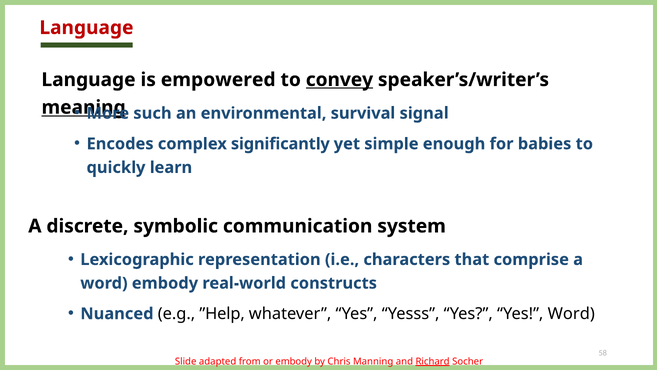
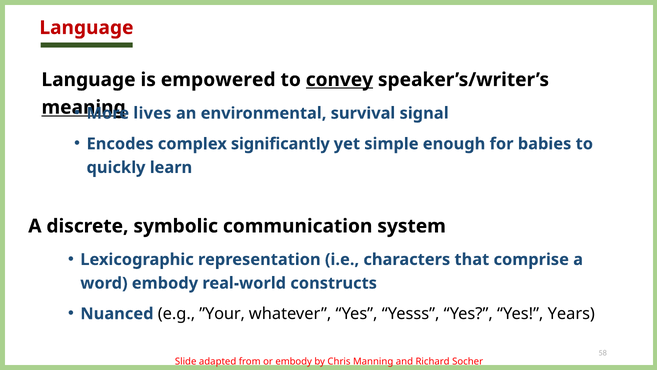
such: such -> lives (152, 113)
”Help: ”Help -> ”Your (222, 313)
Yes Word: Word -> Years (571, 313)
Richard underline: present -> none (433, 361)
